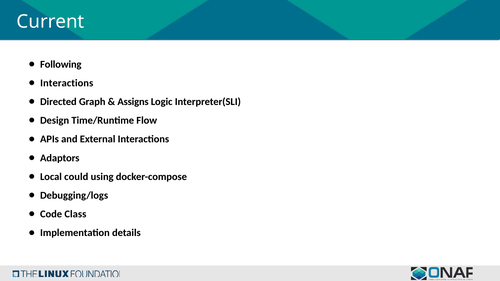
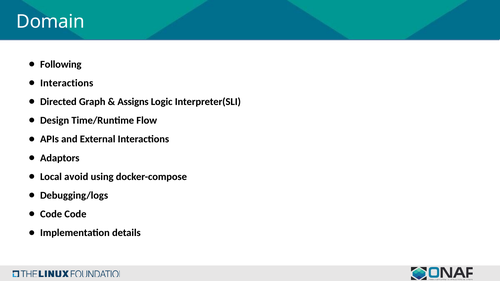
Current: Current -> Domain (51, 22)
could: could -> avoid (76, 177)
Code Class: Class -> Code (75, 214)
